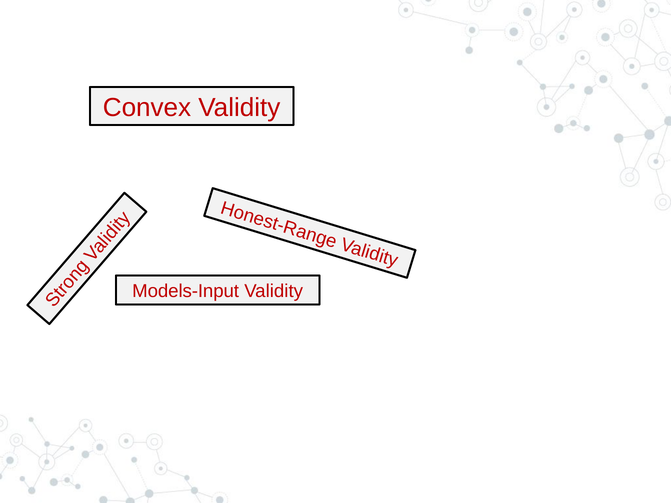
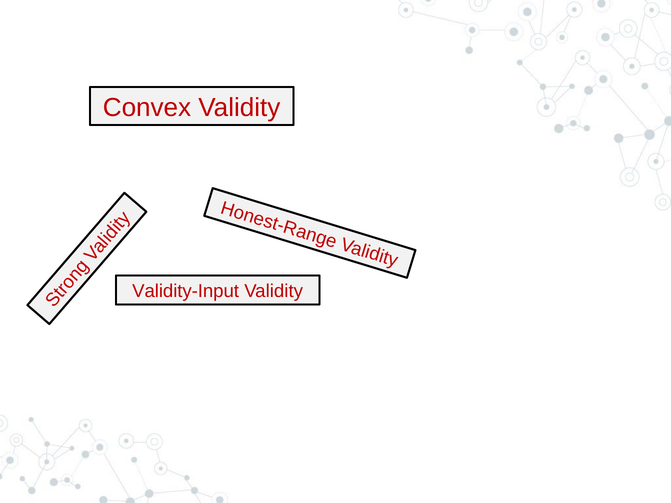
Models-Input: Models-Input -> Validity-Input (186, 291)
